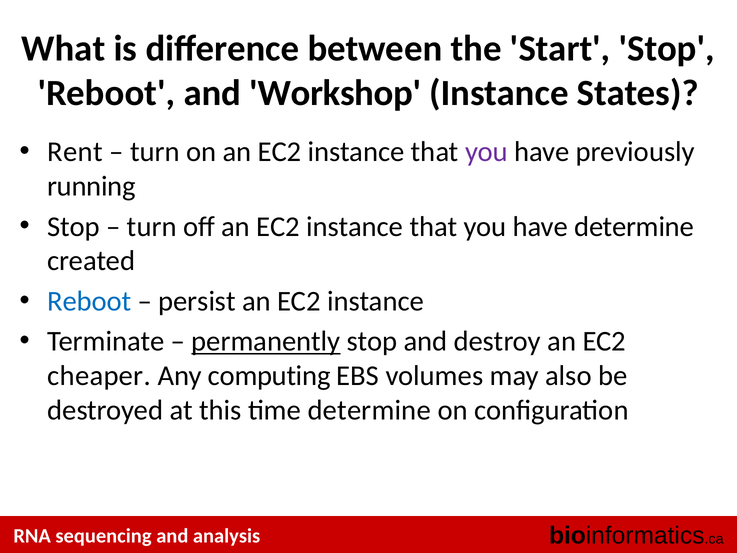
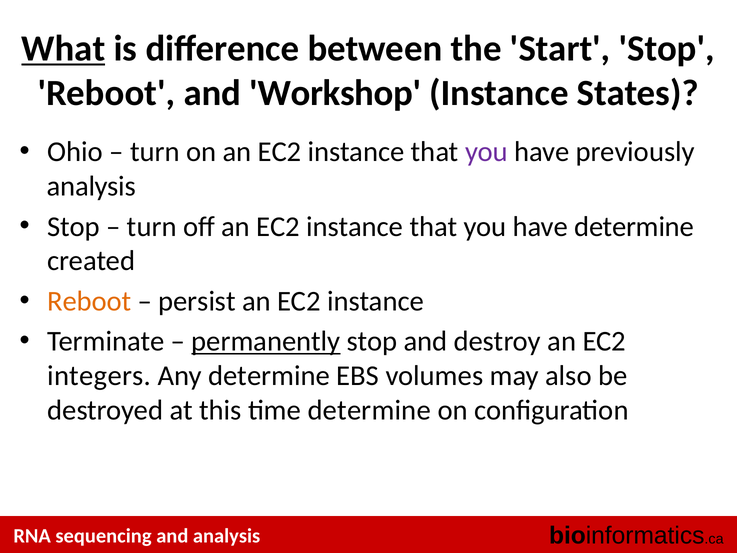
What underline: none -> present (63, 49)
Rent: Rent -> Ohio (75, 152)
running: running -> analysis (91, 186)
Reboot colour: blue -> orange (89, 301)
cheaper: cheaper -> integers (99, 376)
Any computing: computing -> determine (269, 376)
